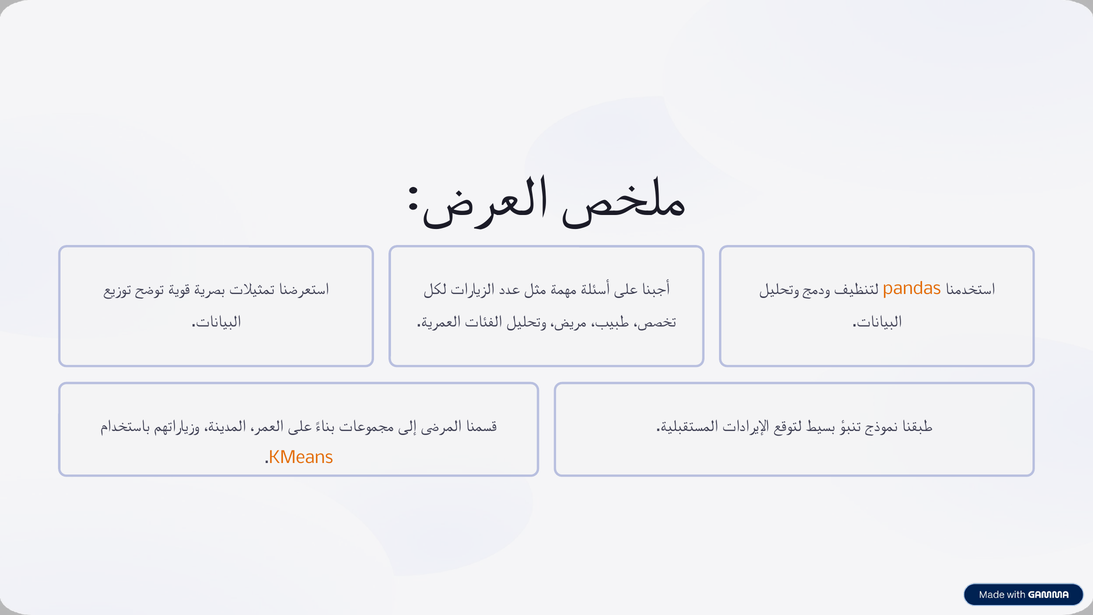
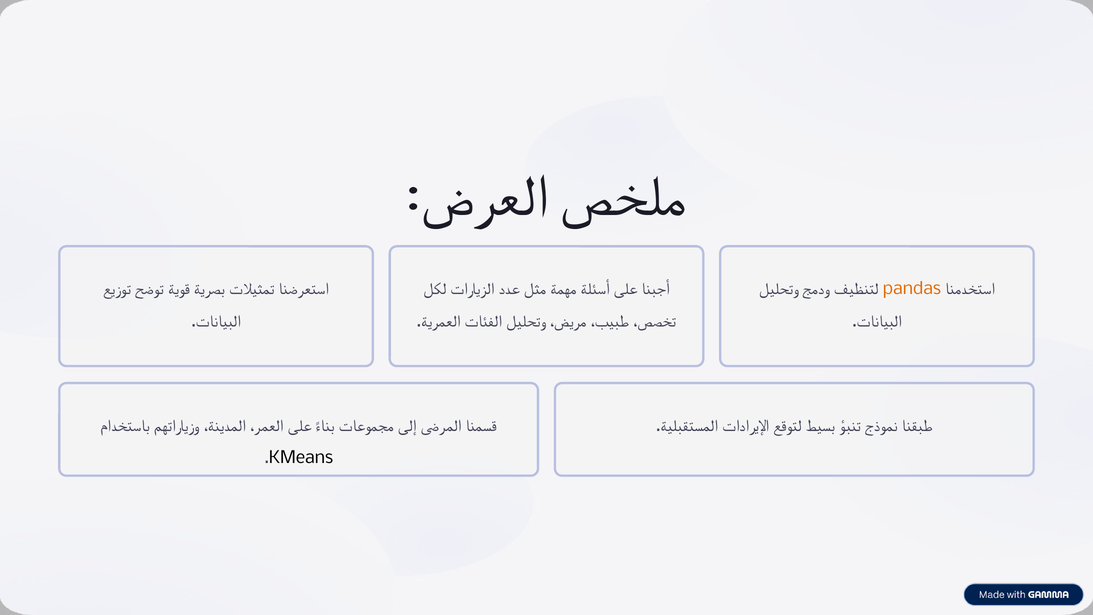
KMeans colour: orange -> black (301, 458)
